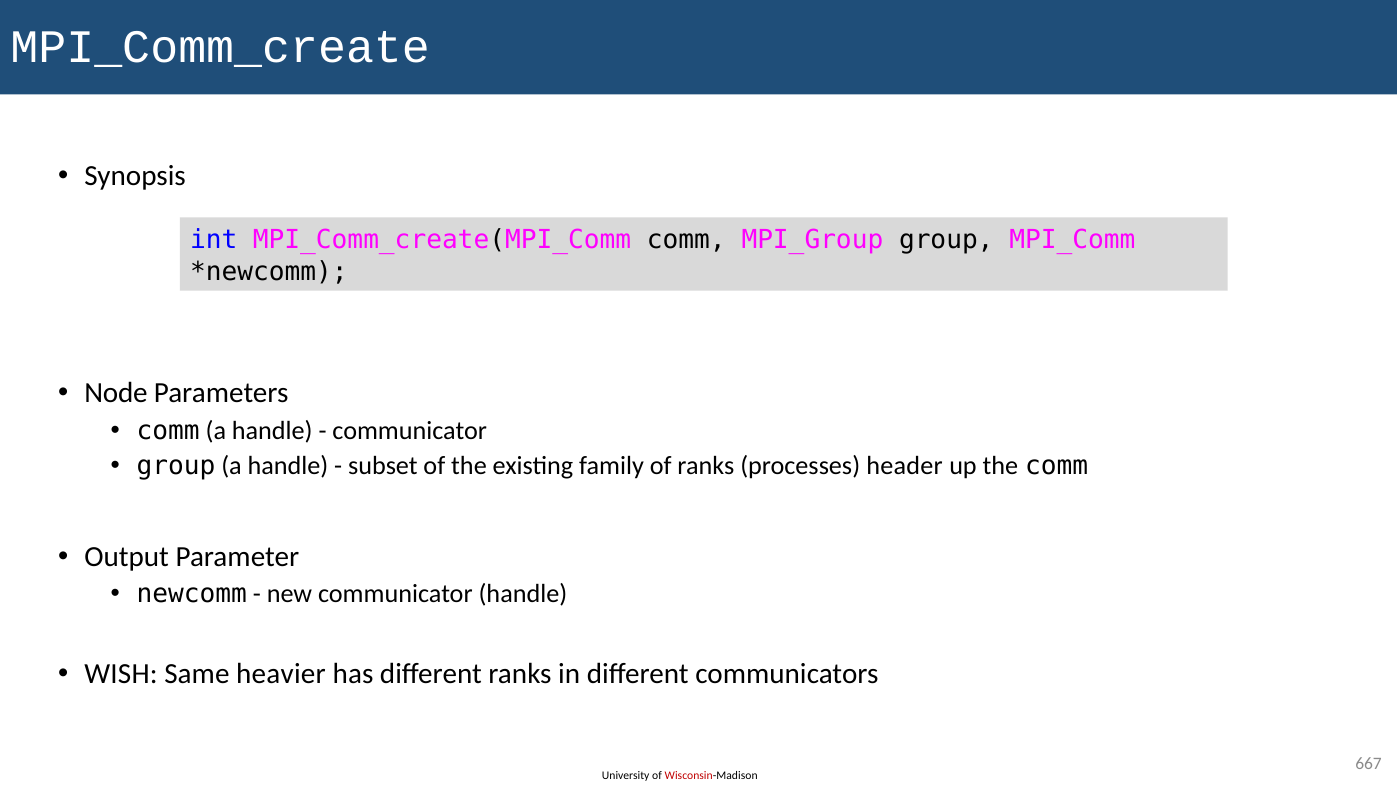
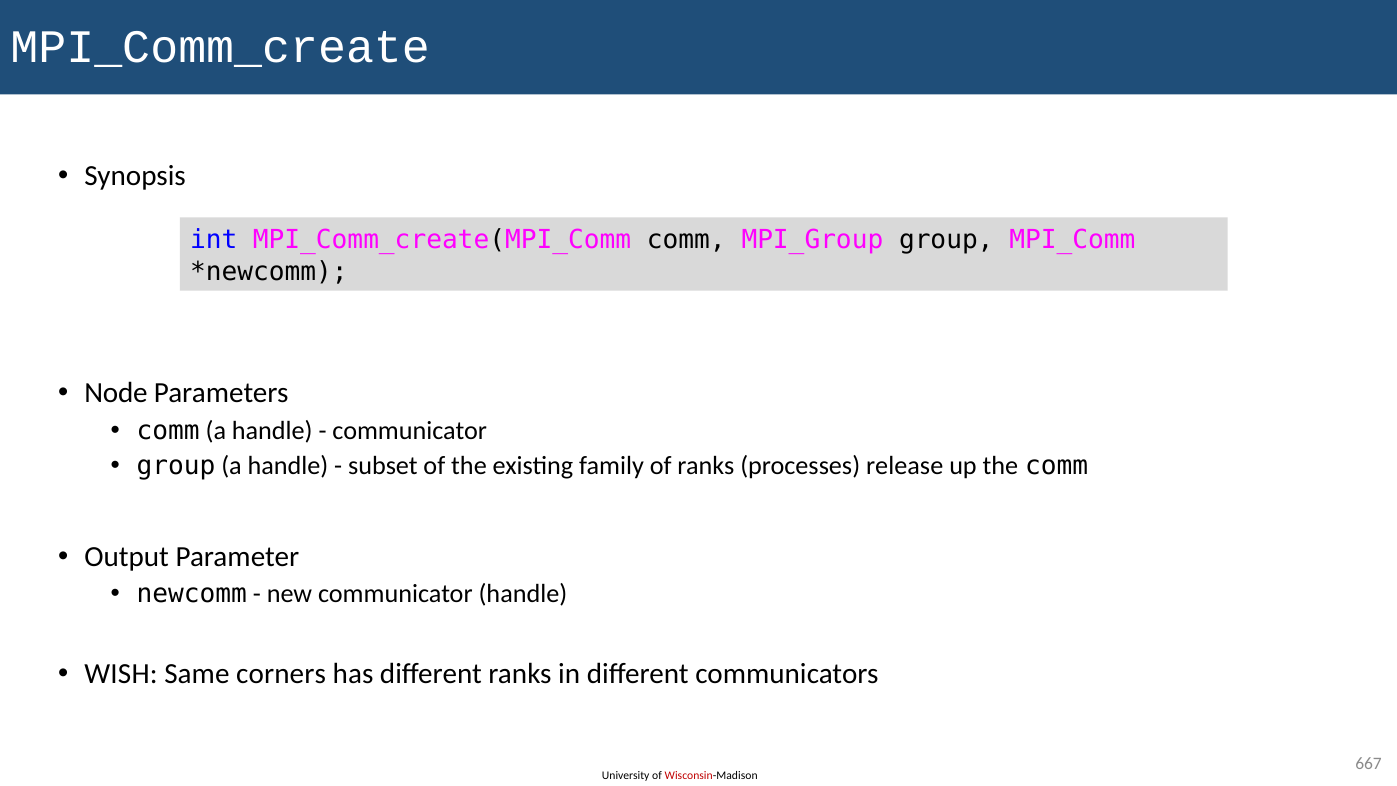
header: header -> release (905, 466)
heavier: heavier -> corners (281, 674)
